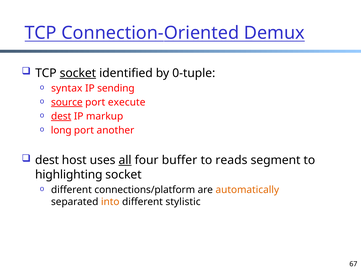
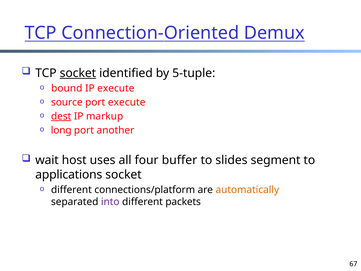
0-tuple: 0-tuple -> 5-tuple (194, 73)
syntax: syntax -> bound (67, 88)
IP sending: sending -> execute (116, 88)
source underline: present -> none (67, 102)
dest: dest -> wait (47, 160)
all underline: present -> none (125, 160)
reads: reads -> slides (231, 160)
highlighting: highlighting -> applications (69, 175)
into colour: orange -> purple (110, 202)
stylistic: stylistic -> packets (183, 202)
